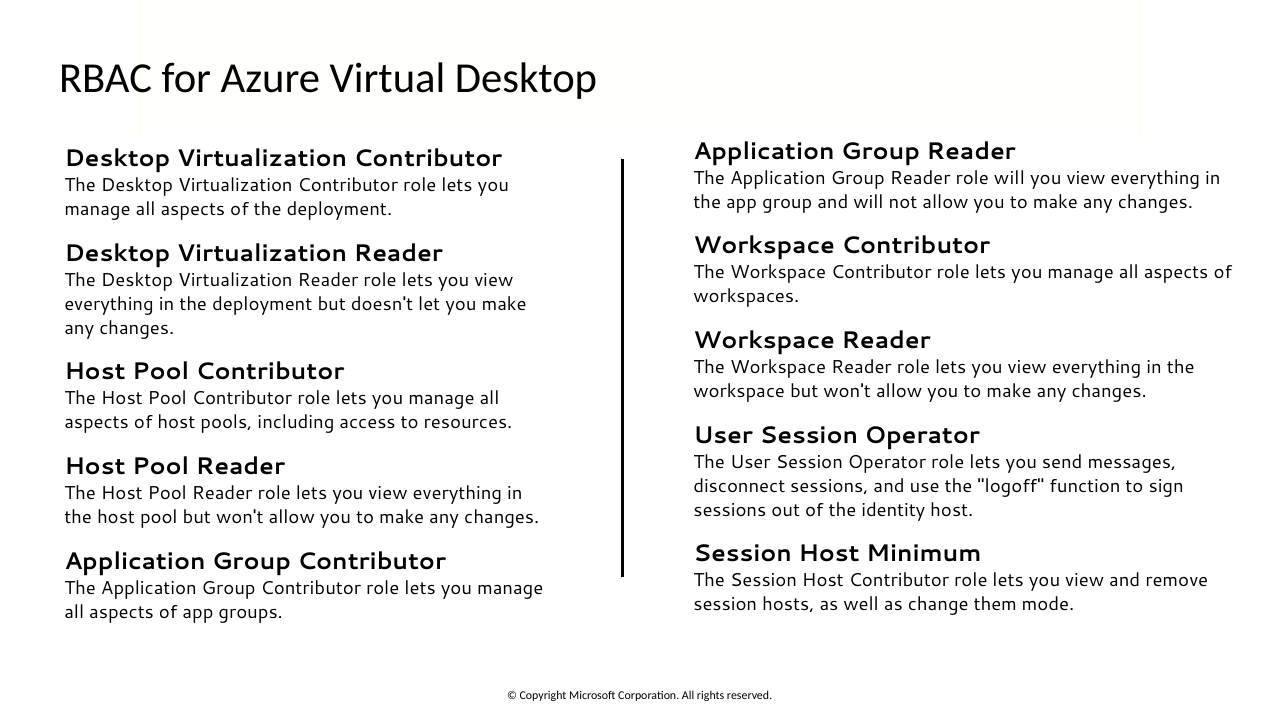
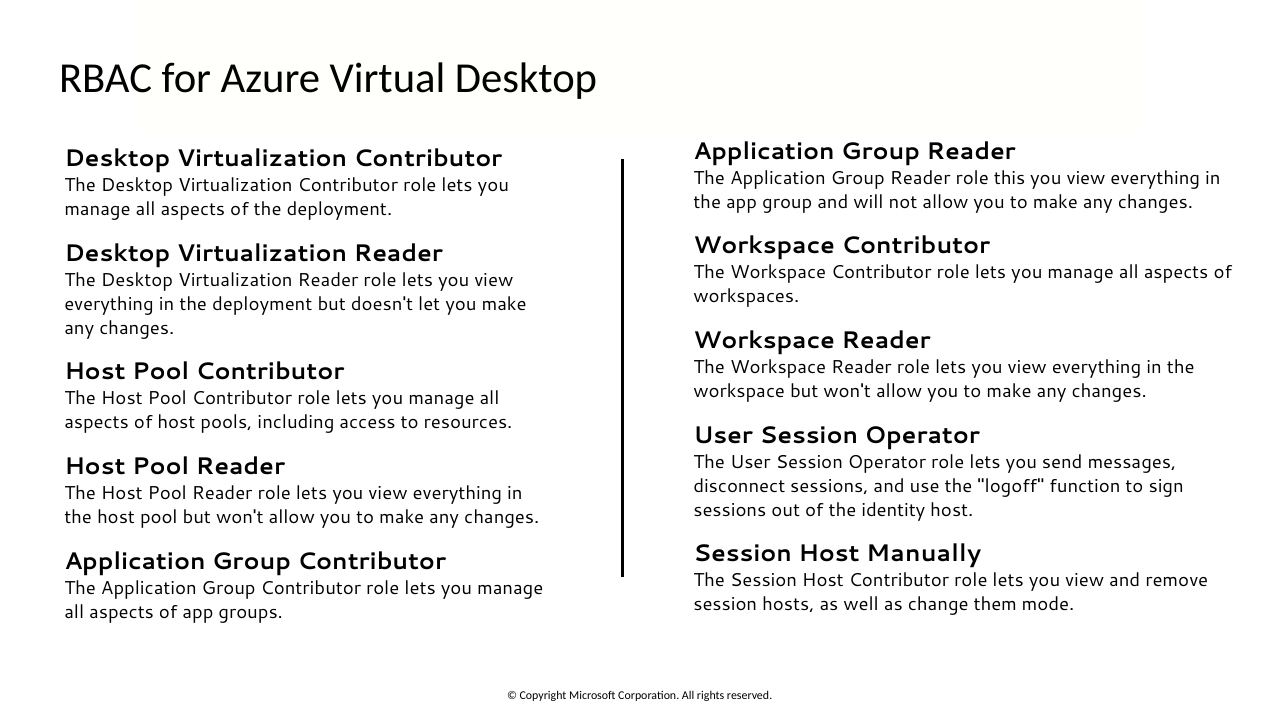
role will: will -> this (1010, 178)
Minimum: Minimum -> Manually (924, 554)
